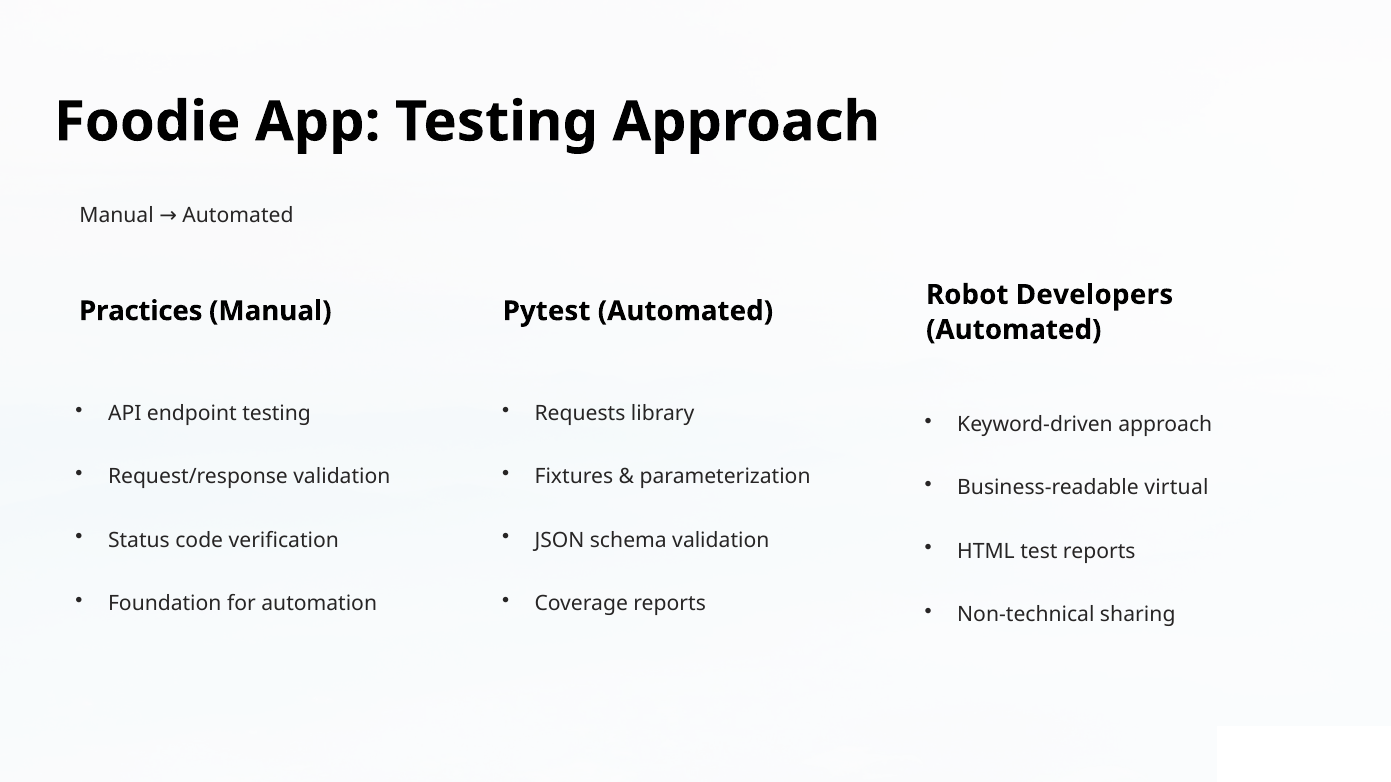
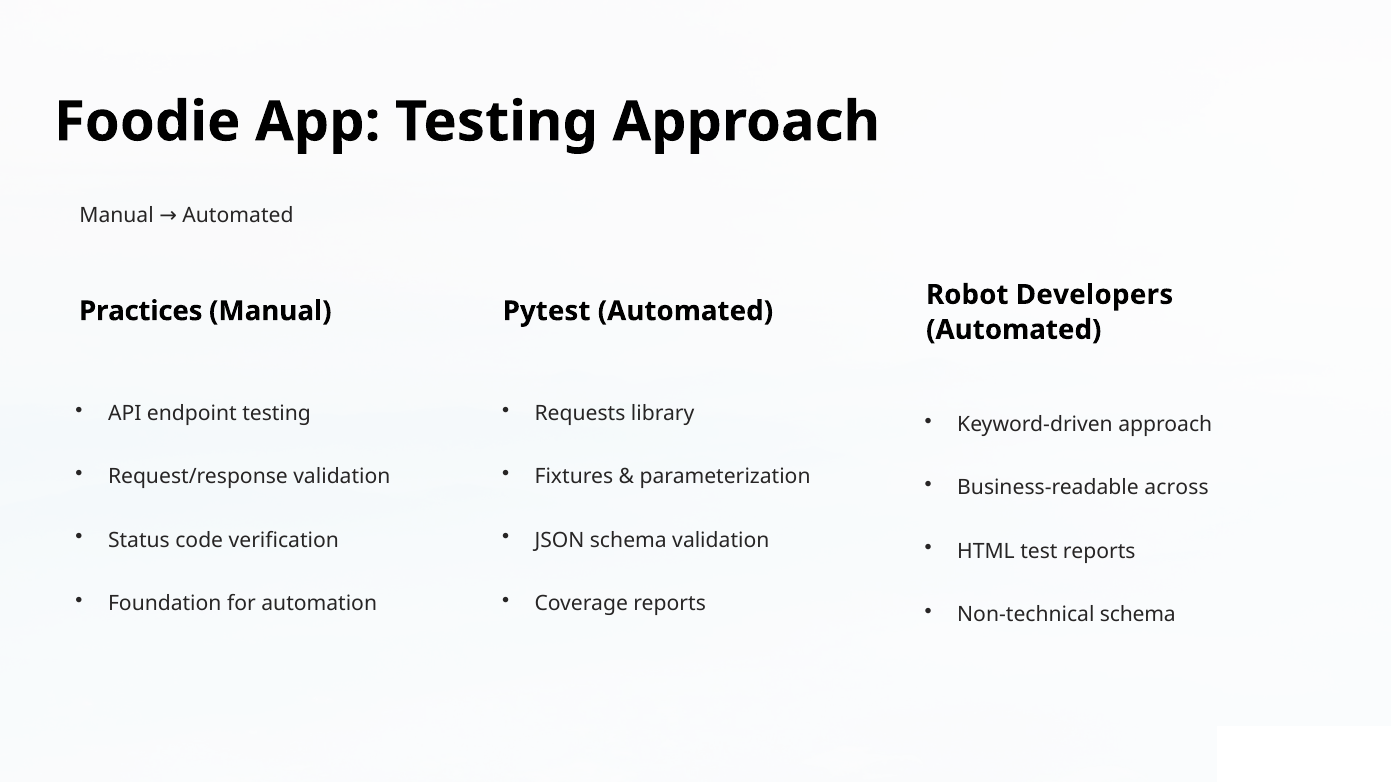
virtual: virtual -> across (1176, 488)
Non-technical sharing: sharing -> schema (1138, 615)
